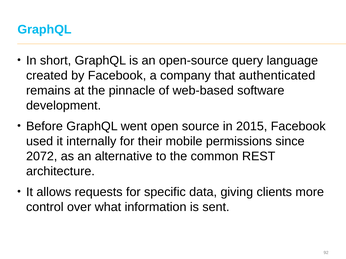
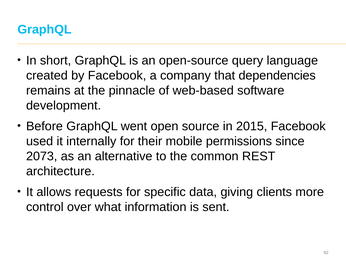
authenticated: authenticated -> dependencies (277, 76)
2072: 2072 -> 2073 (42, 157)
